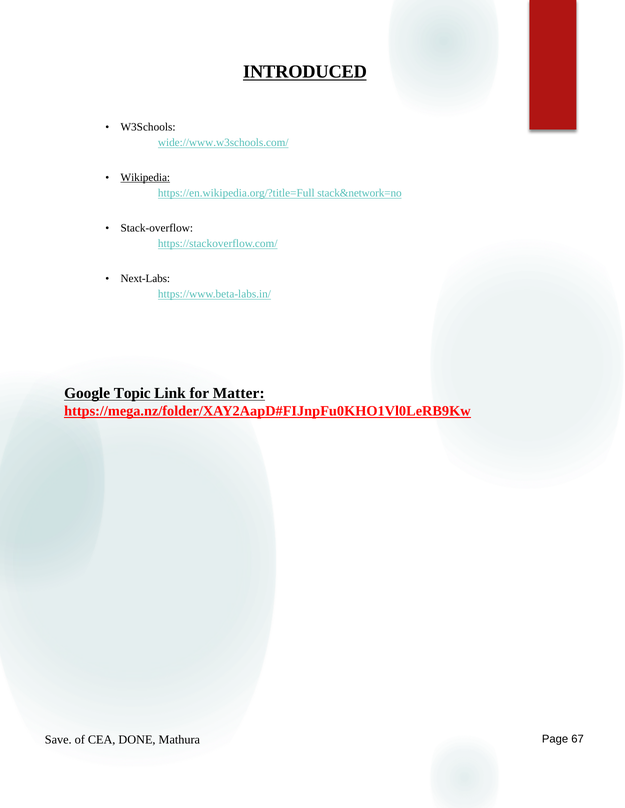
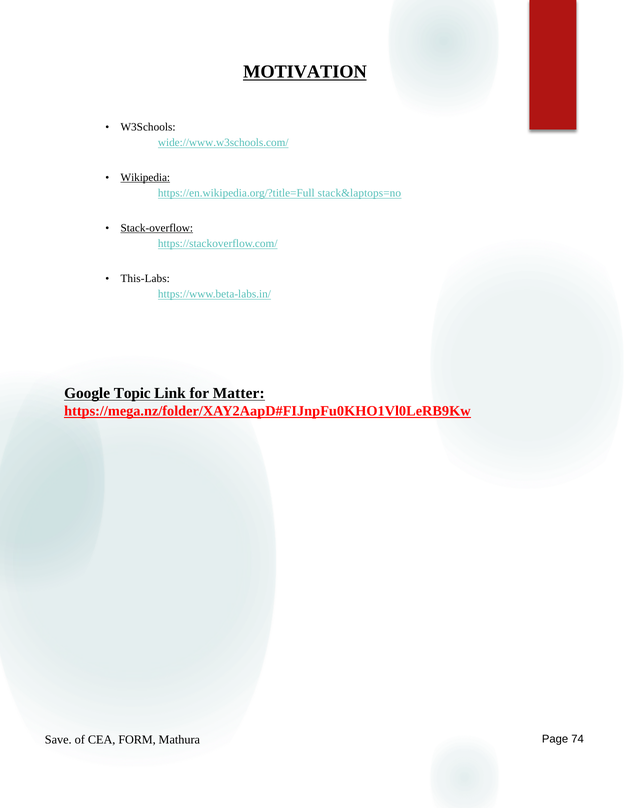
INTRODUCED: INTRODUCED -> MOTIVATION (305, 72)
stack&network=no: stack&network=no -> stack&laptops=no (359, 193)
Stack-overflow underline: none -> present (157, 228)
Next-Labs: Next-Labs -> This-Labs (145, 279)
DONE: DONE -> FORM (137, 741)
67: 67 -> 74 (578, 740)
